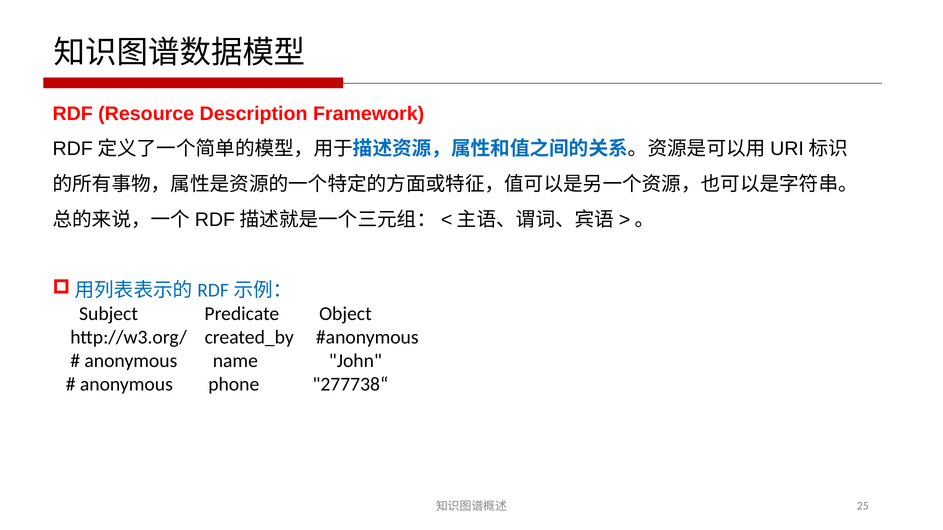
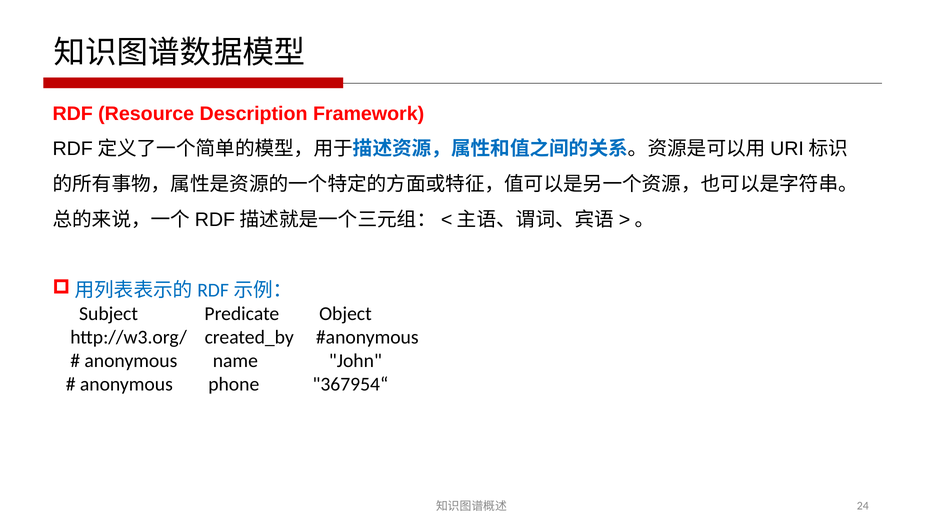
277738“: 277738“ -> 367954“ (350, 385)
25: 25 -> 24 (863, 506)
